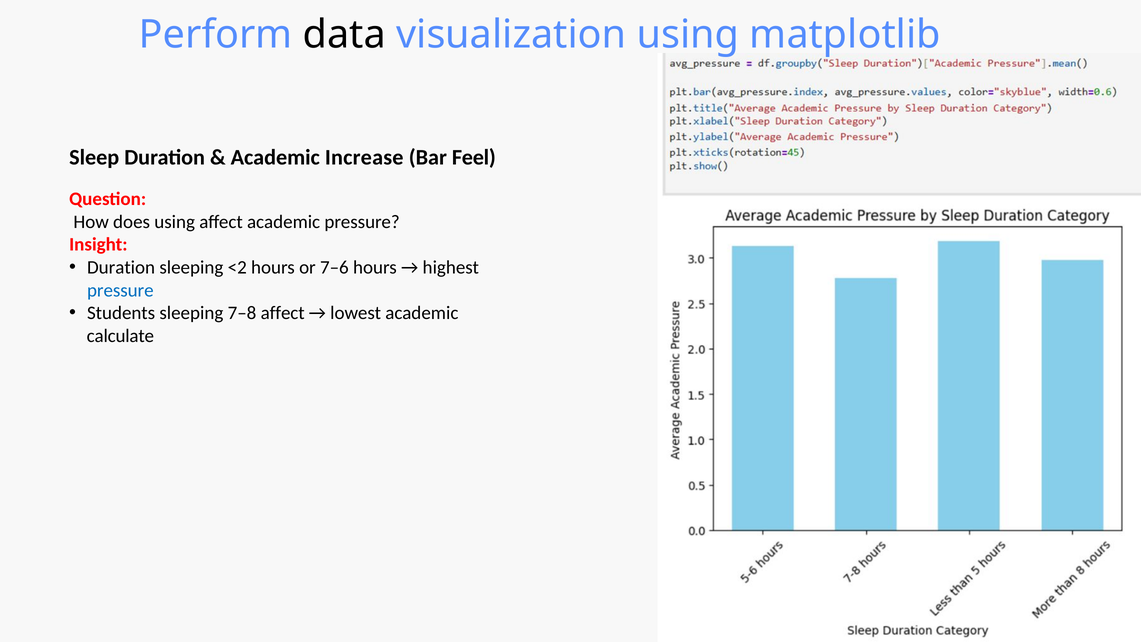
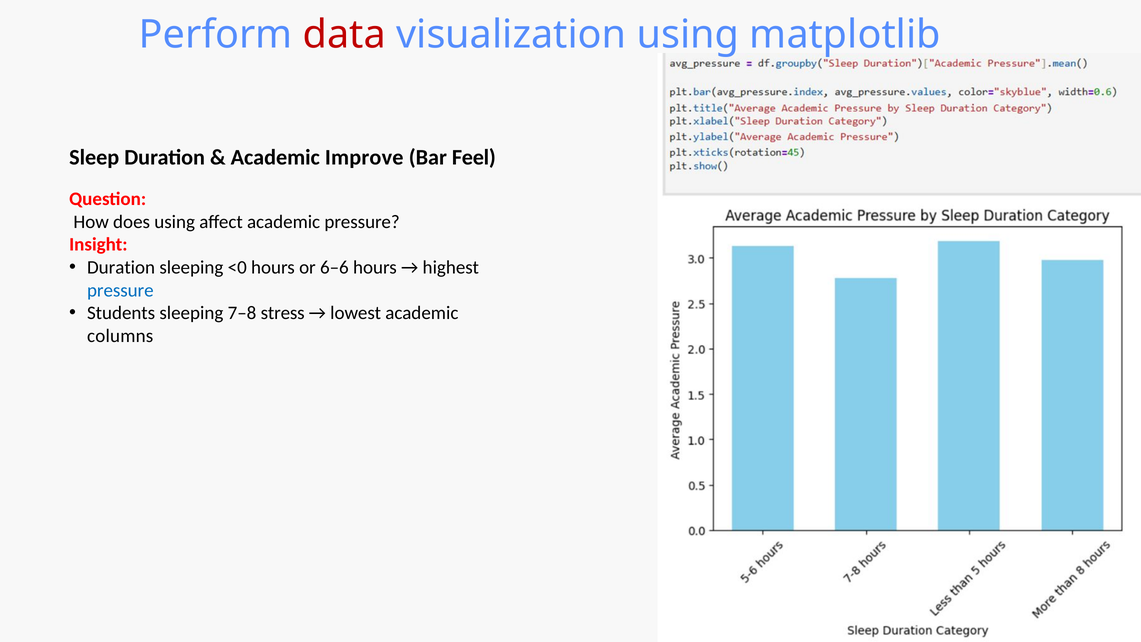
data colour: black -> red (344, 35)
Increase: Increase -> Improve (364, 157)
<2: <2 -> <0 (237, 267)
7–6: 7–6 -> 6–6 (334, 267)
7–8 affect: affect -> stress (283, 313)
calculate: calculate -> columns (120, 336)
